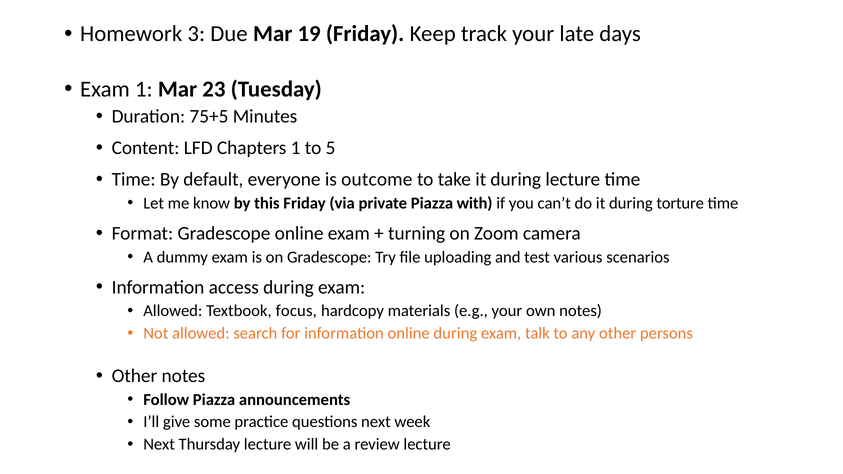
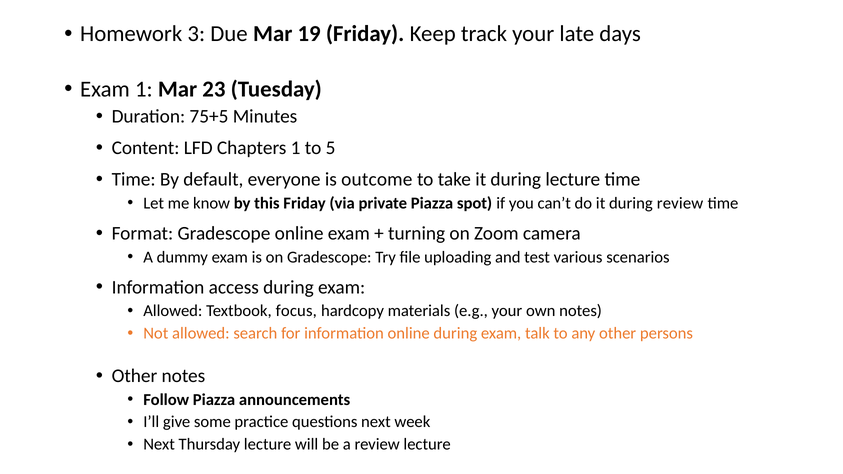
with: with -> spot (475, 203)
during torture: torture -> review (680, 203)
